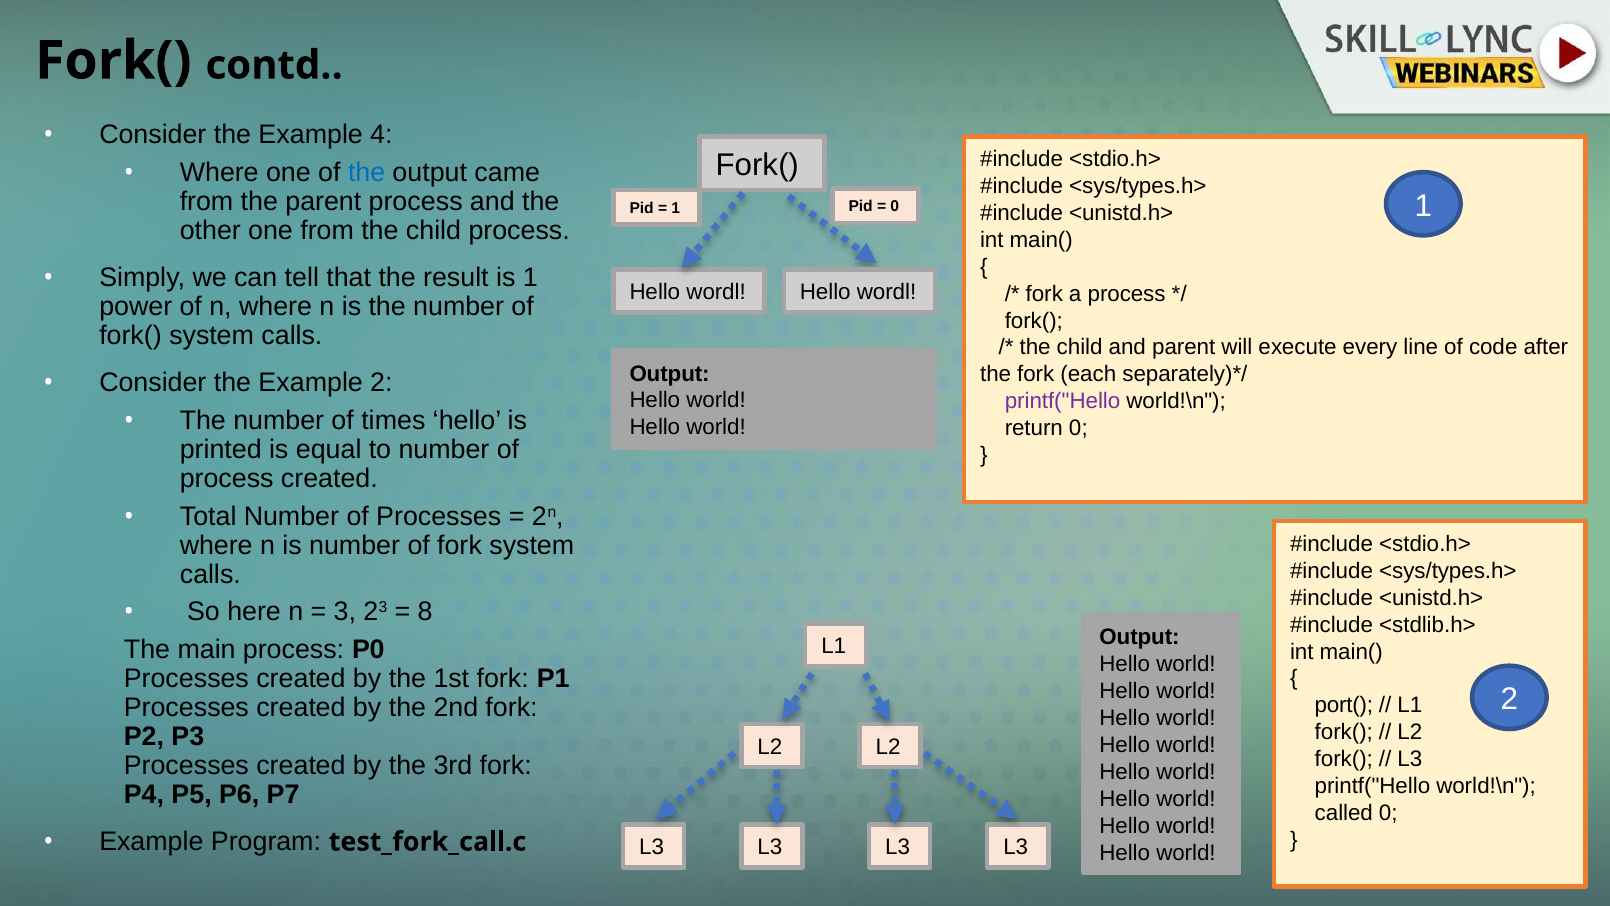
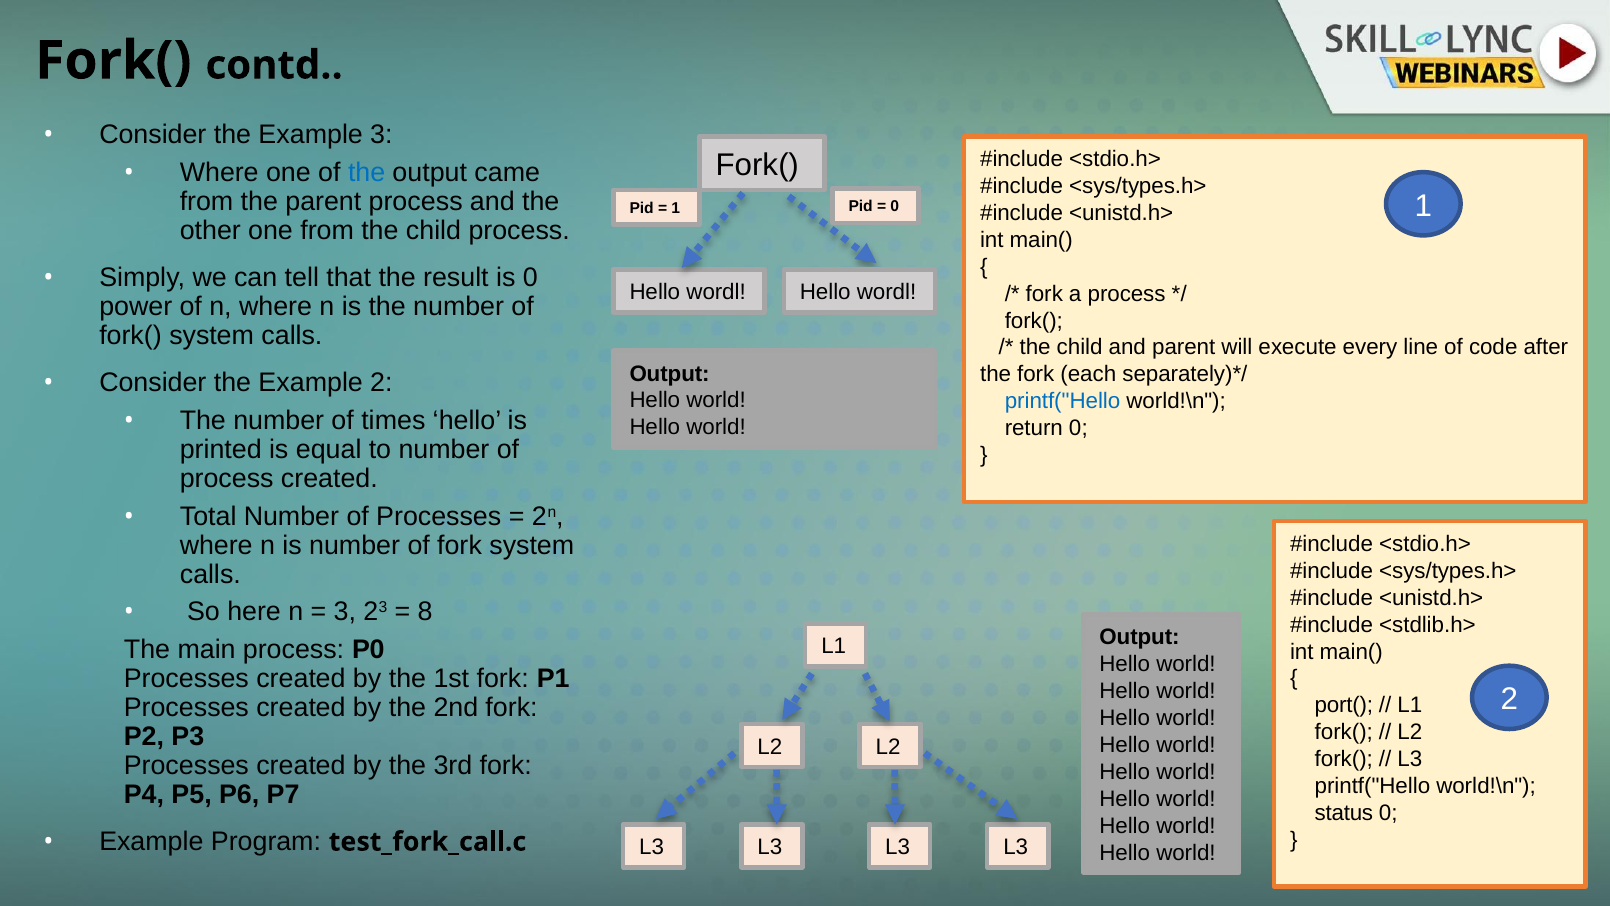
Example 4: 4 -> 3 (381, 135)
is 1: 1 -> 0 (530, 278)
printf("Hello colour: purple -> blue (1063, 401)
called: called -> status (1344, 813)
